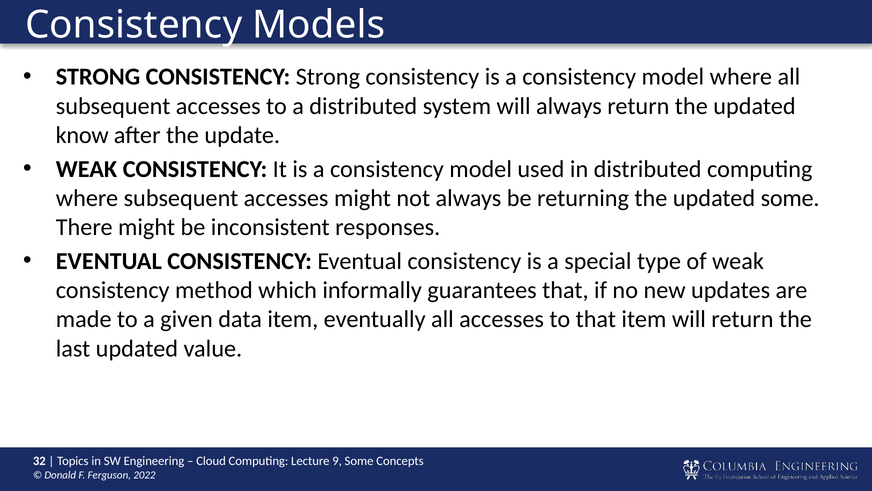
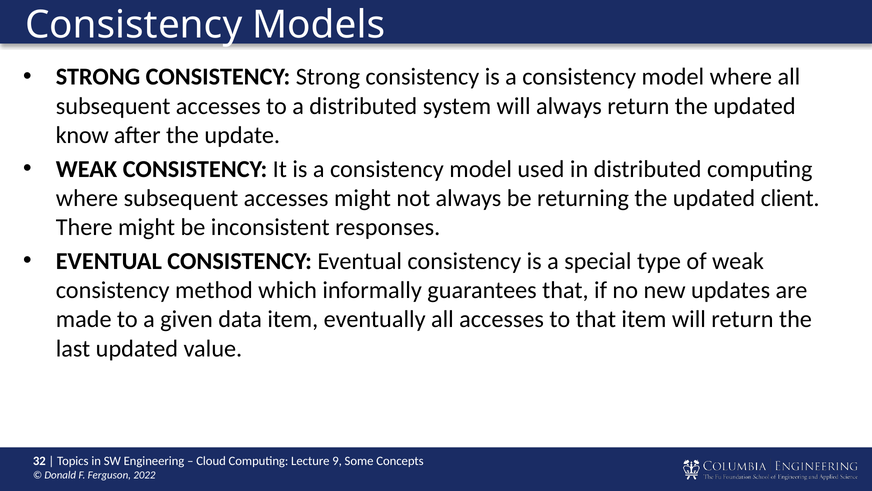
updated some: some -> client (790, 198)
